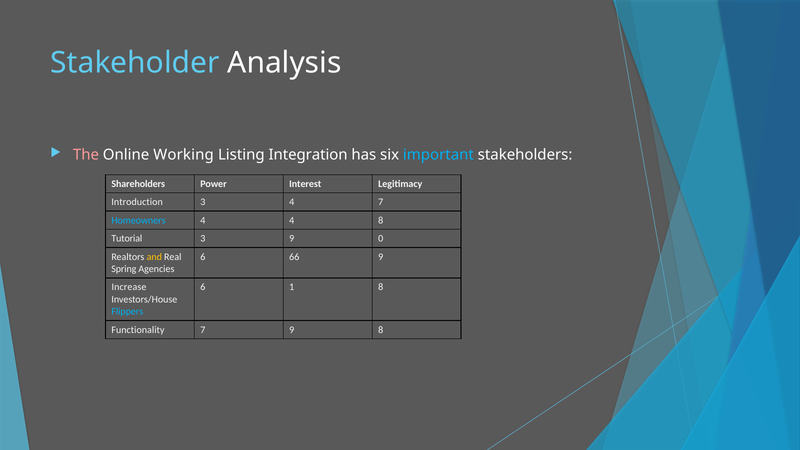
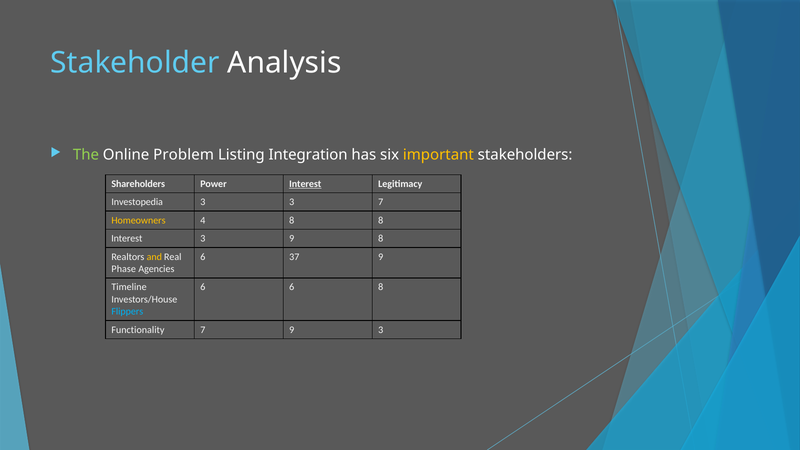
The colour: pink -> light green (86, 155)
Working: Working -> Problem (184, 155)
important colour: light blue -> yellow (438, 155)
Interest underline: none -> present (305, 184)
Introduction: Introduction -> Investopedia (137, 202)
3 4: 4 -> 3 (292, 202)
Homeowners colour: light blue -> yellow (138, 220)
4 4: 4 -> 8 (292, 220)
Tutorial: Tutorial -> Interest (127, 238)
9 0: 0 -> 8 (381, 238)
66: 66 -> 37 (294, 257)
Spring: Spring -> Phase (124, 269)
Increase: Increase -> Timeline (129, 287)
6 1: 1 -> 6 (292, 287)
9 8: 8 -> 3 (381, 330)
